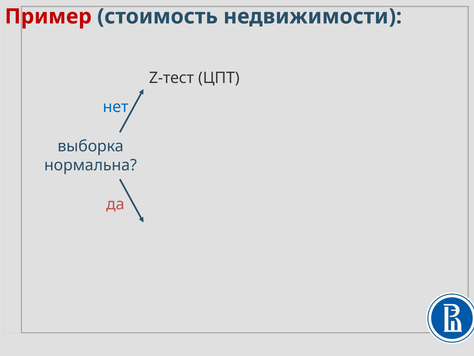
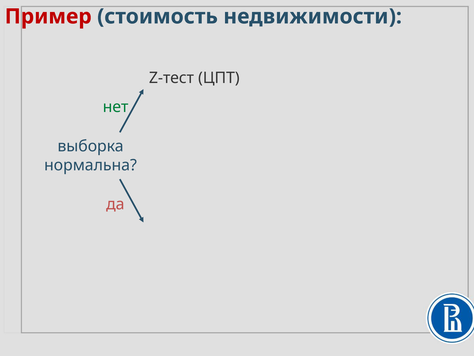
нет colour: blue -> green (116, 107)
